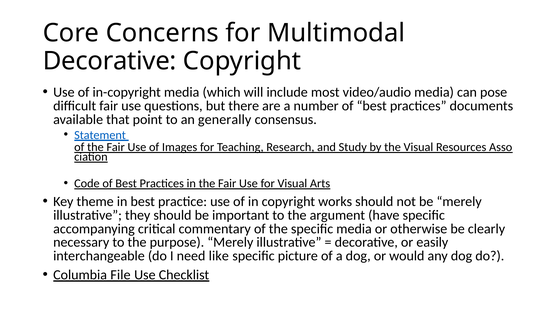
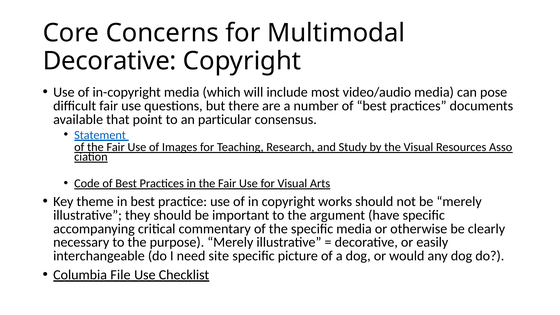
generally: generally -> particular (225, 119)
like: like -> site (219, 256)
